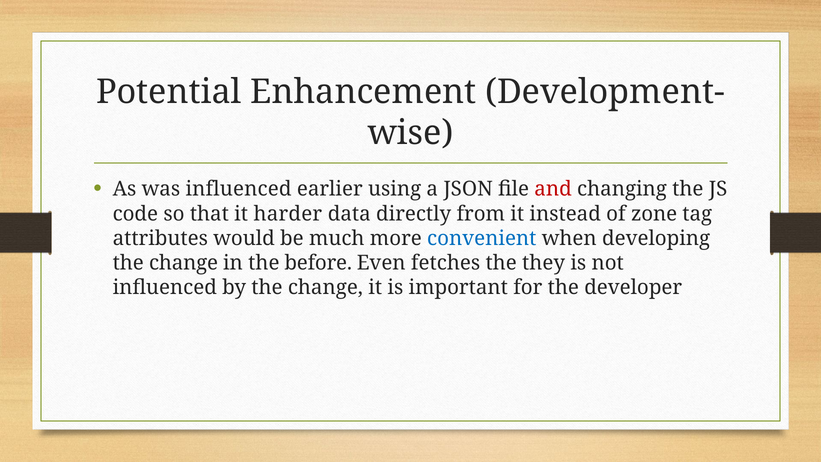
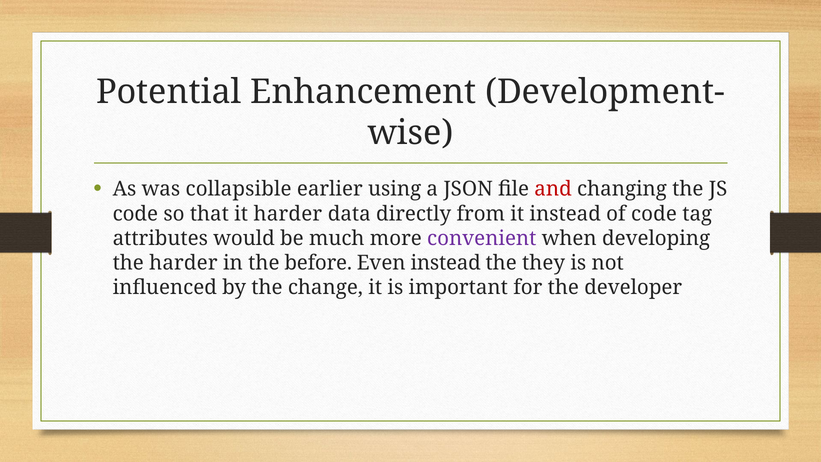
was influenced: influenced -> collapsible (239, 189)
of zone: zone -> code (654, 214)
convenient colour: blue -> purple (482, 238)
change: change -> harder (183, 263)
Even fetches: fetches -> instead (446, 263)
